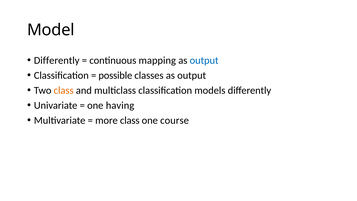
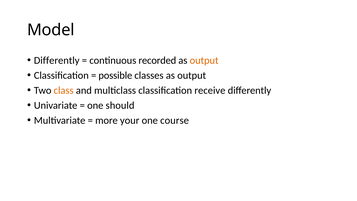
mapping: mapping -> recorded (157, 60)
output colour: blue -> orange (204, 60)
models: models -> receive (210, 90)
having: having -> should (120, 105)
more class: class -> your (130, 120)
